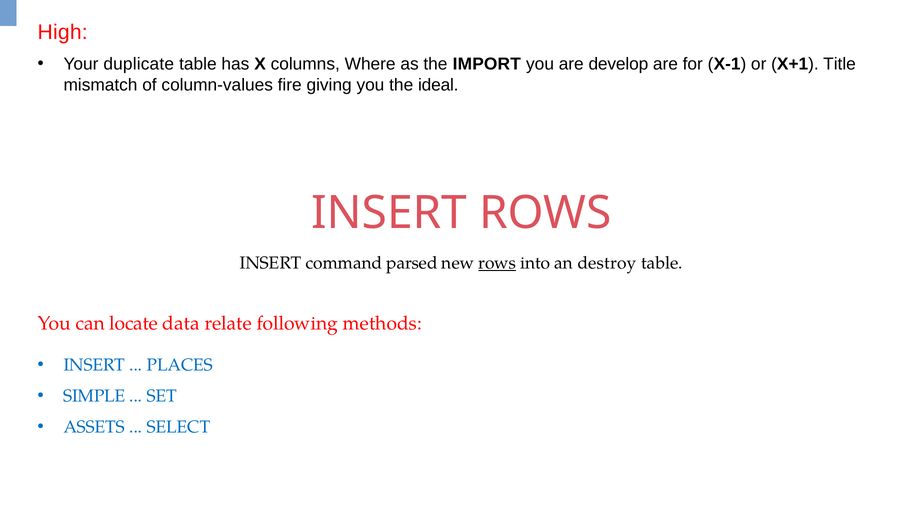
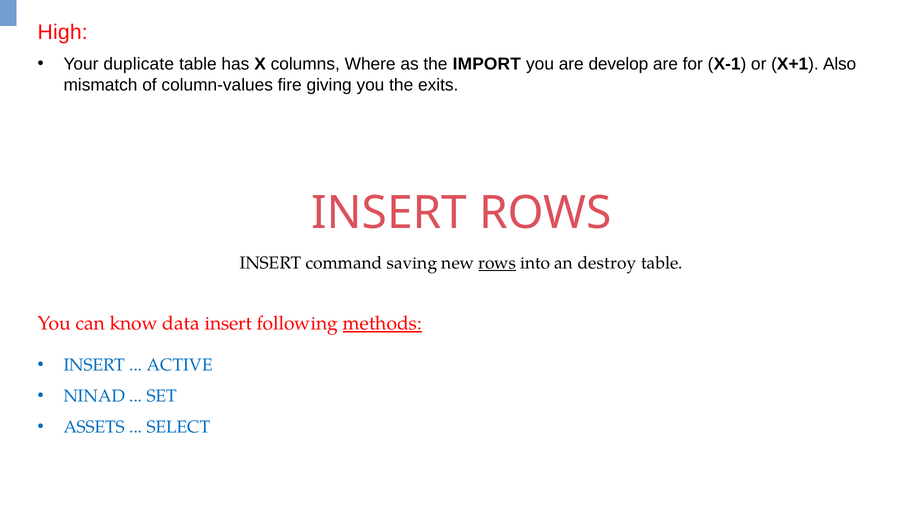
Title: Title -> Also (840, 64)
ideal: ideal -> exits (438, 85)
parsed: parsed -> saving (412, 263)
locate: locate -> know (134, 324)
data relate: relate -> insert (228, 324)
methods underline: none -> present (382, 324)
PLACES: PLACES -> ACTIVE (180, 365)
SIMPLE: SIMPLE -> NINAD (94, 396)
